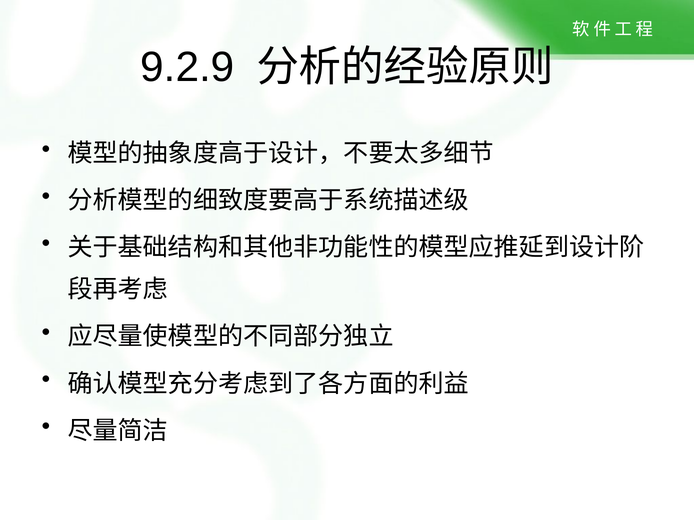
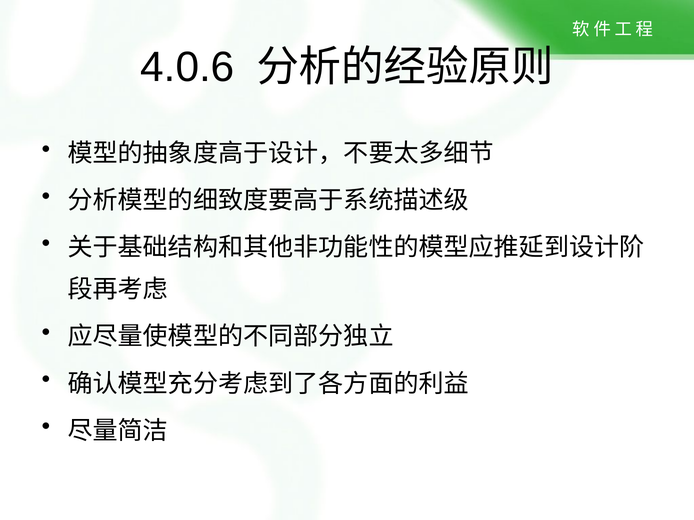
9.2.9: 9.2.9 -> 4.0.6 (187, 67)
